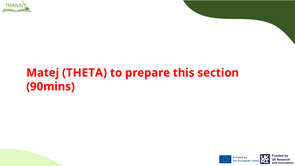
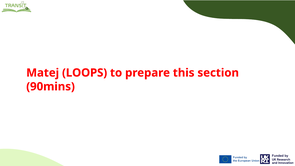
THETA: THETA -> LOOPS (85, 73)
